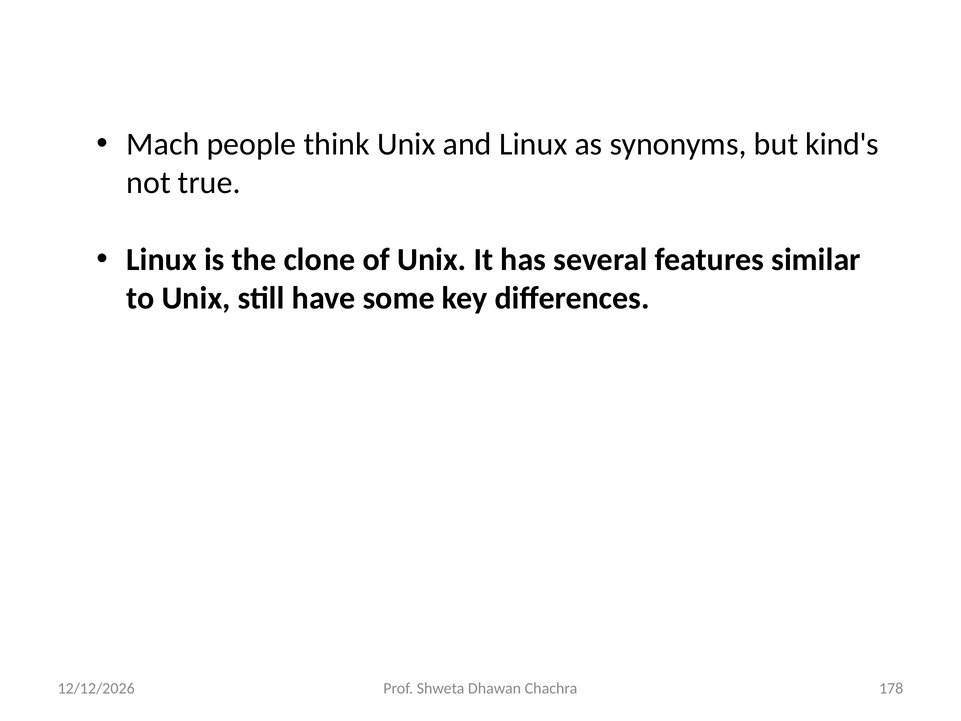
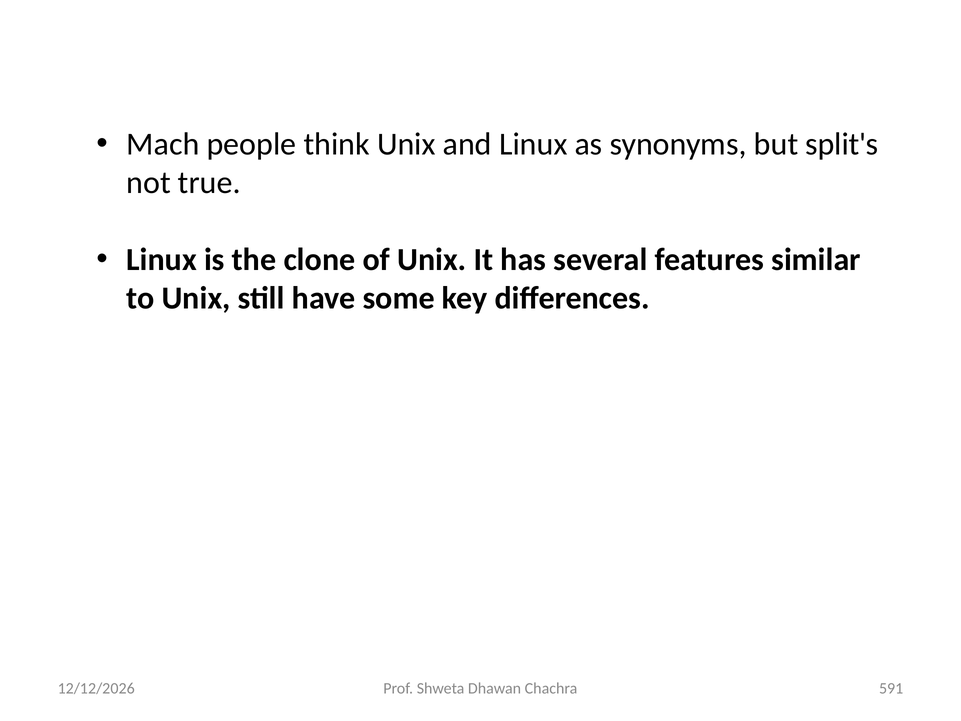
kind's: kind's -> split's (842, 144)
178: 178 -> 591 (891, 688)
